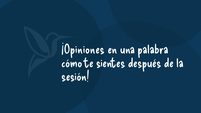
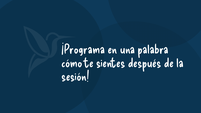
¡Opiniones: ¡Opiniones -> ¡Programa (83, 50)
